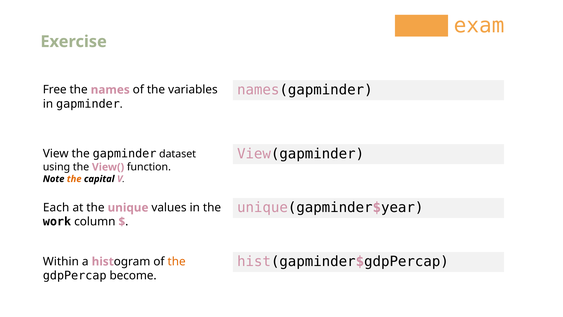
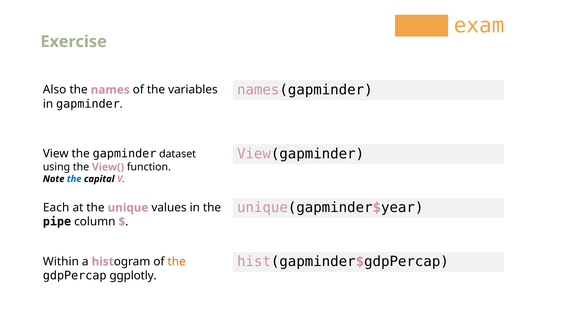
Free: Free -> Also (55, 90)
the colour: orange -> blue (74, 179)
work: work -> pipe (57, 222)
become: become -> ggplotly (133, 275)
